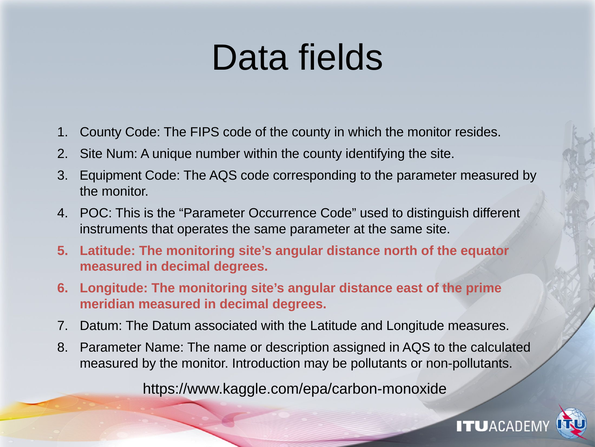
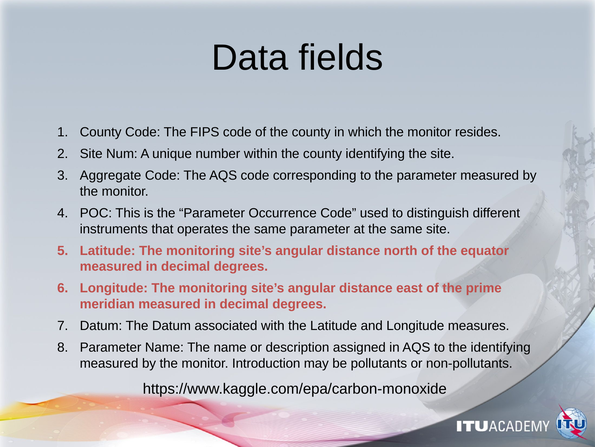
Equipment: Equipment -> Aggregate (111, 175)
the calculated: calculated -> identifying (501, 347)
